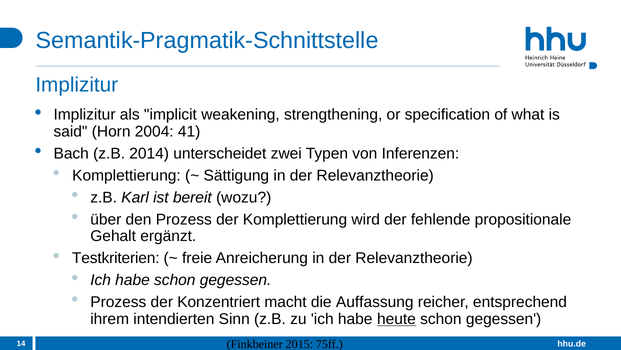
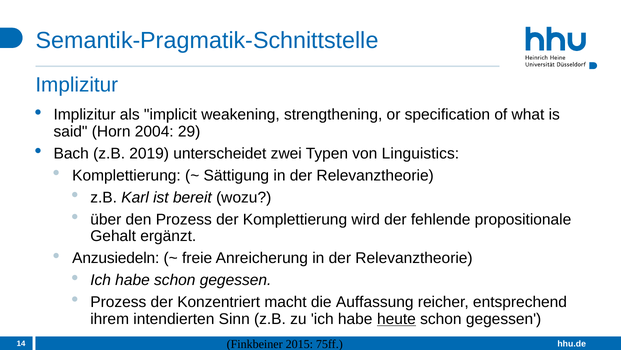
41: 41 -> 29 (189, 131)
2014: 2014 -> 2019 (149, 153)
Inferenzen: Inferenzen -> Linguistics (420, 153)
Testkriterien: Testkriterien -> Anzusiedeln (116, 258)
